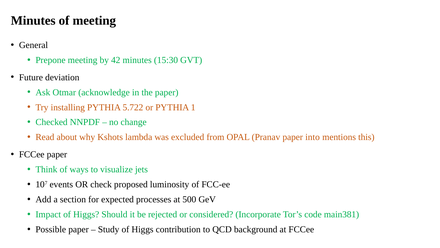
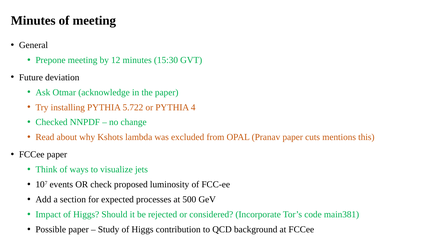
42: 42 -> 12 (116, 60)
1: 1 -> 4 (193, 107)
into: into -> cuts (313, 137)
